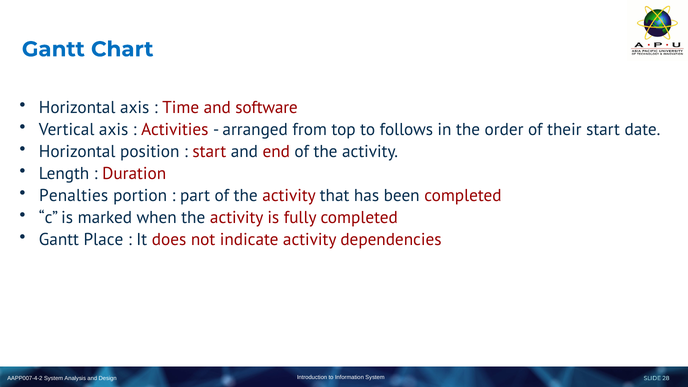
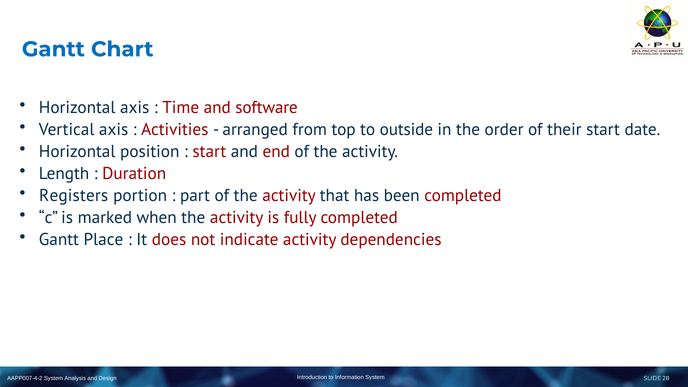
follows: follows -> outside (406, 130)
Penalties: Penalties -> Registers (74, 196)
